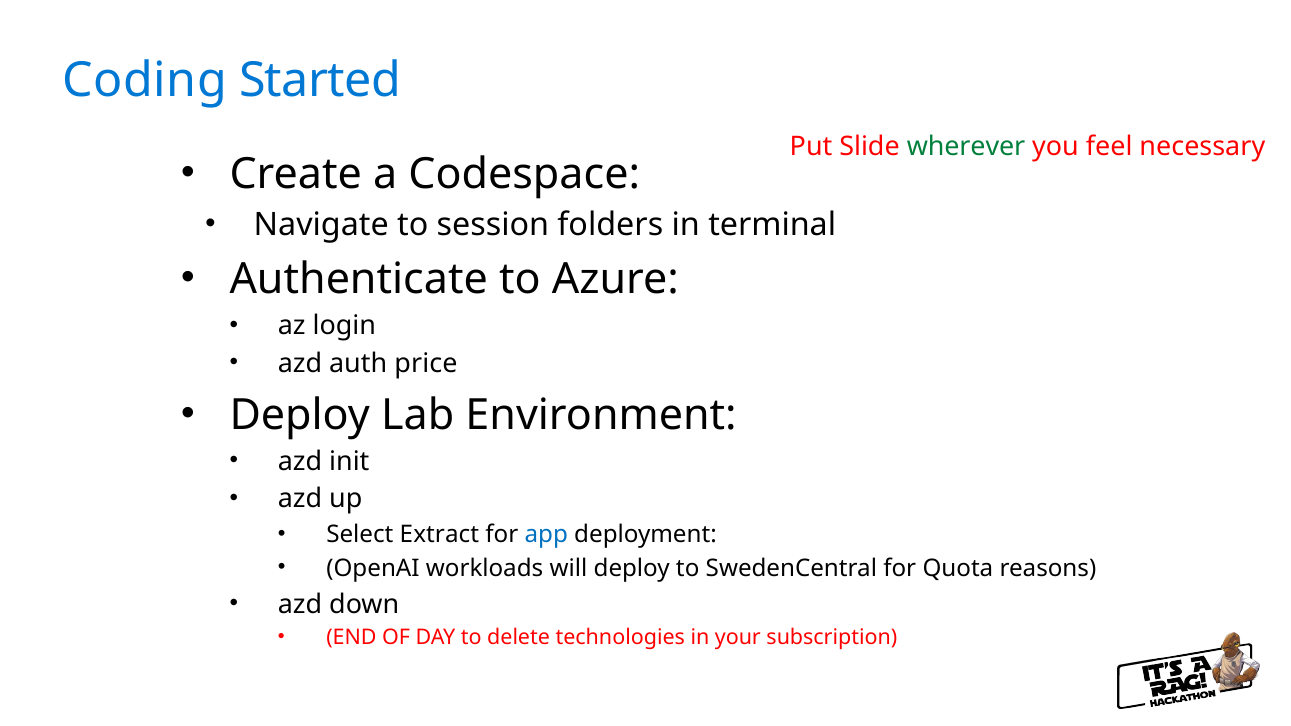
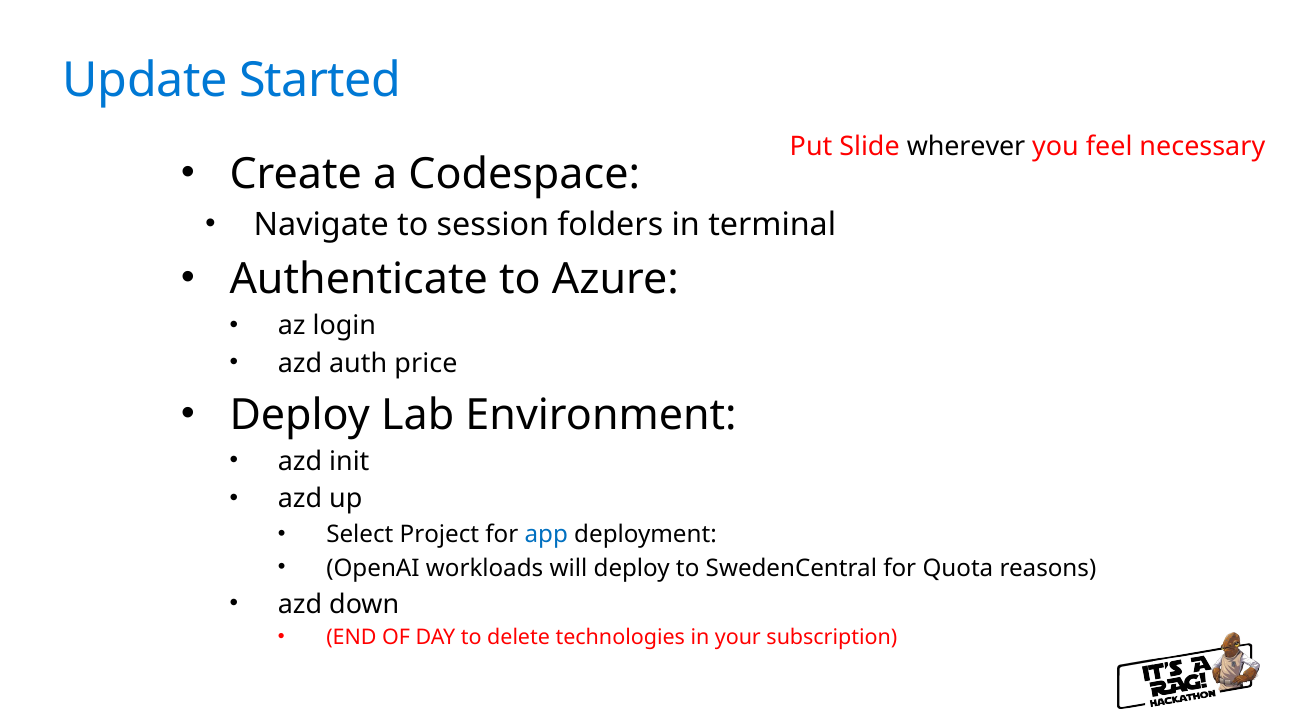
Coding: Coding -> Update (145, 81)
wherever colour: green -> black (966, 147)
Extract: Extract -> Project (439, 534)
